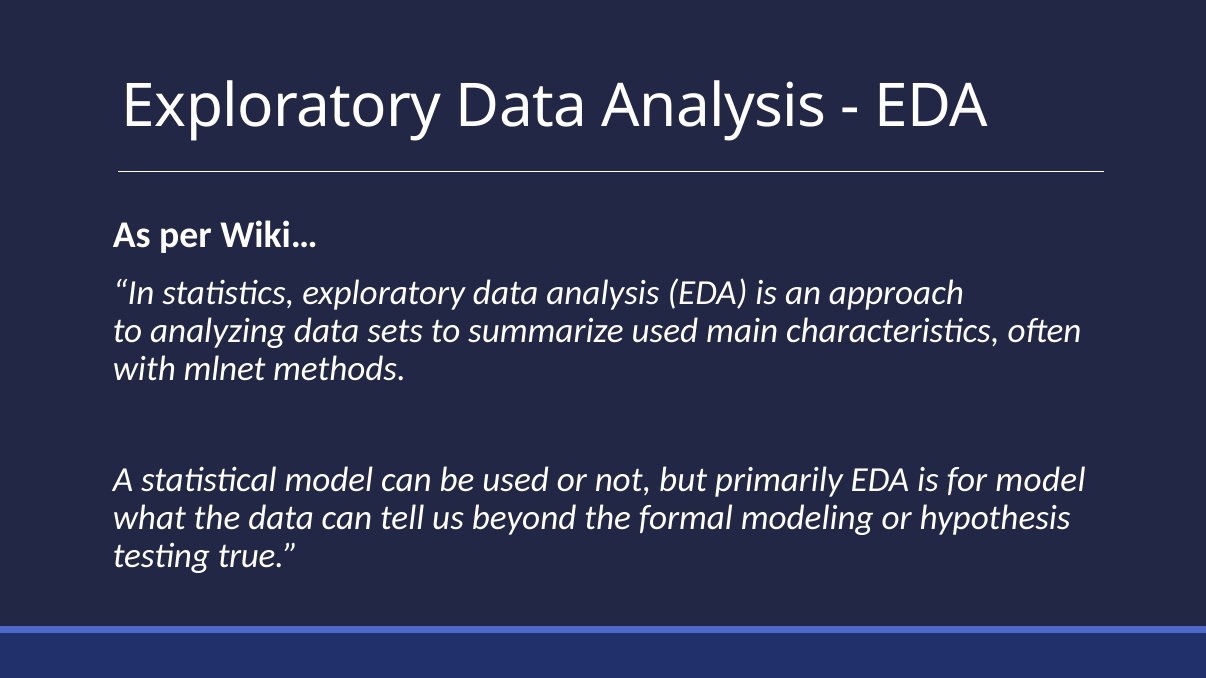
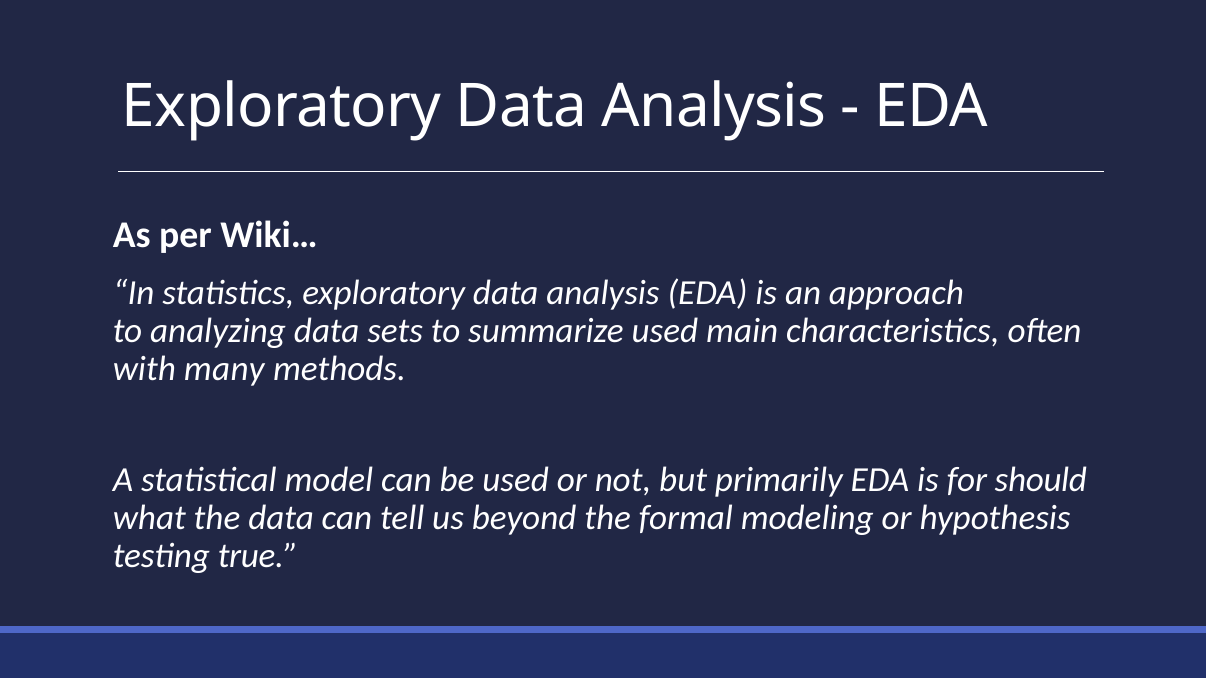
mlnet: mlnet -> many (224, 369)
for model: model -> should (1041, 480)
